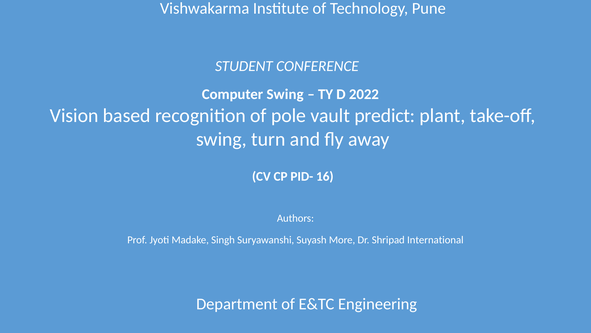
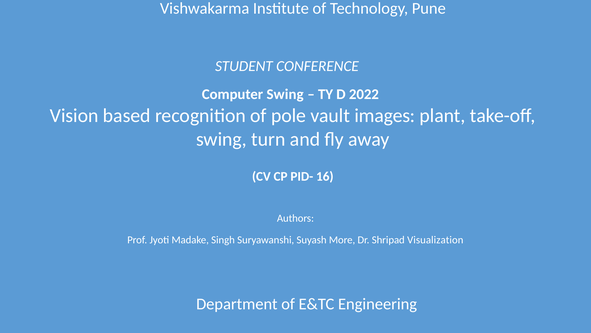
predict: predict -> images (385, 116)
International: International -> Visualization (435, 240)
